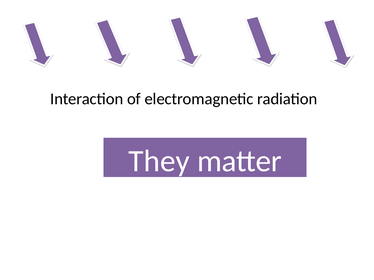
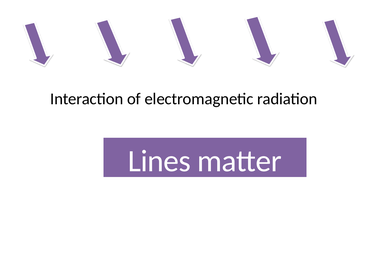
They: They -> Lines (159, 161)
